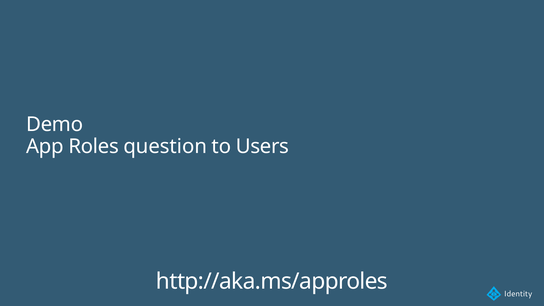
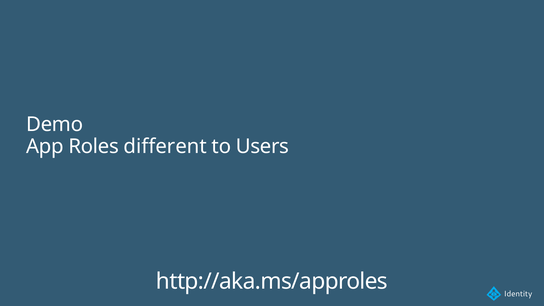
question: question -> different (165, 146)
